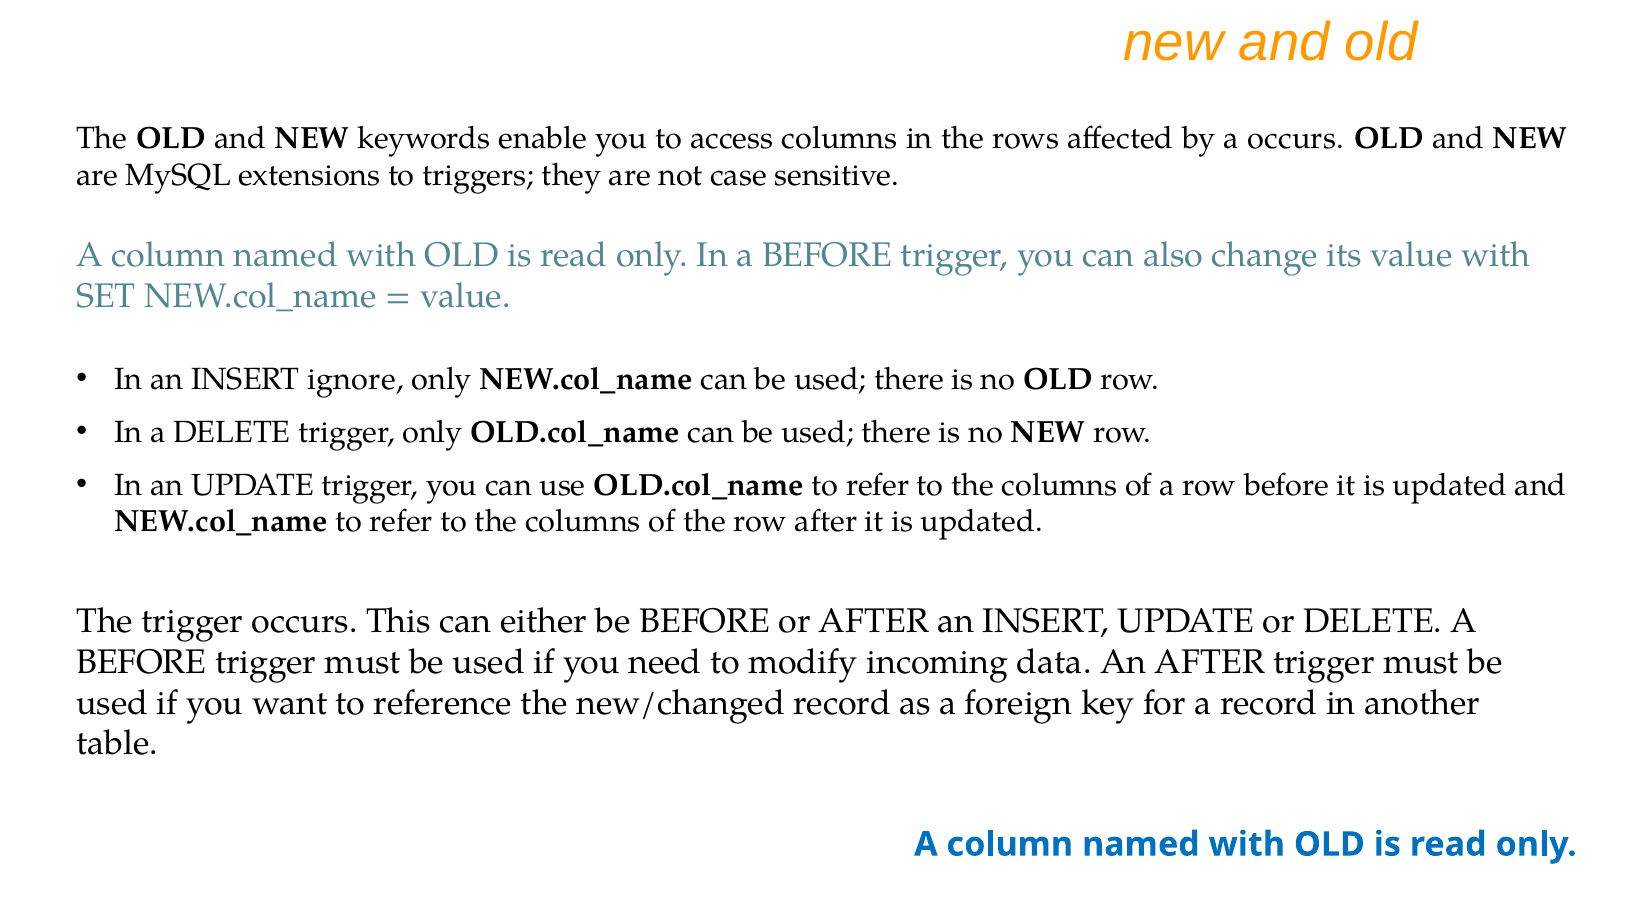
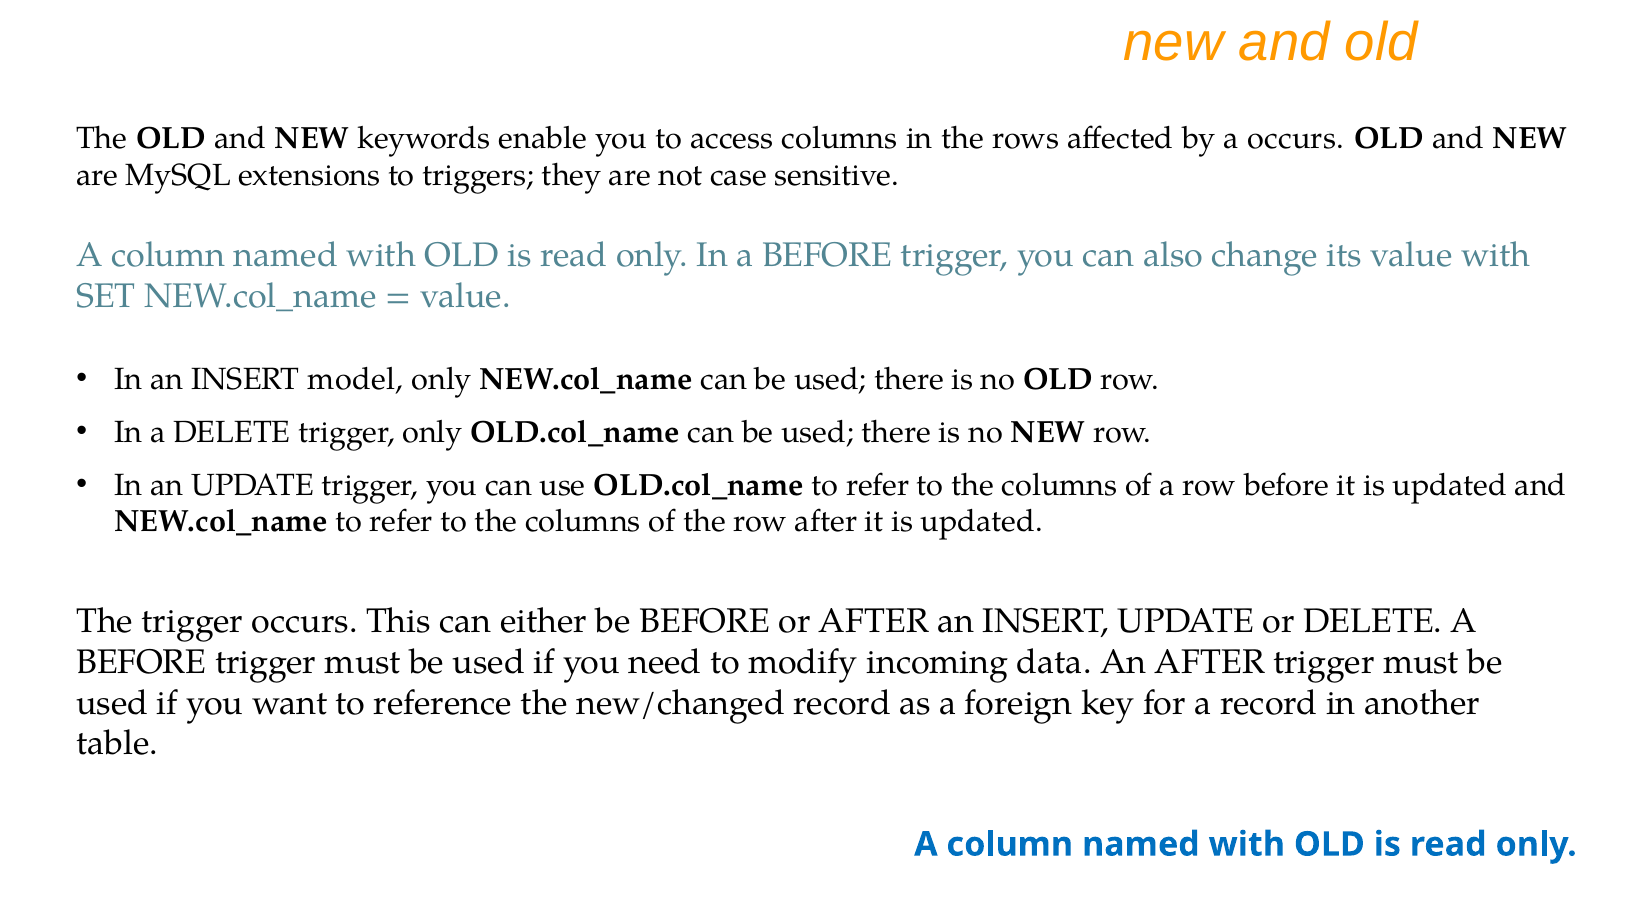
ignore: ignore -> model (356, 379)
